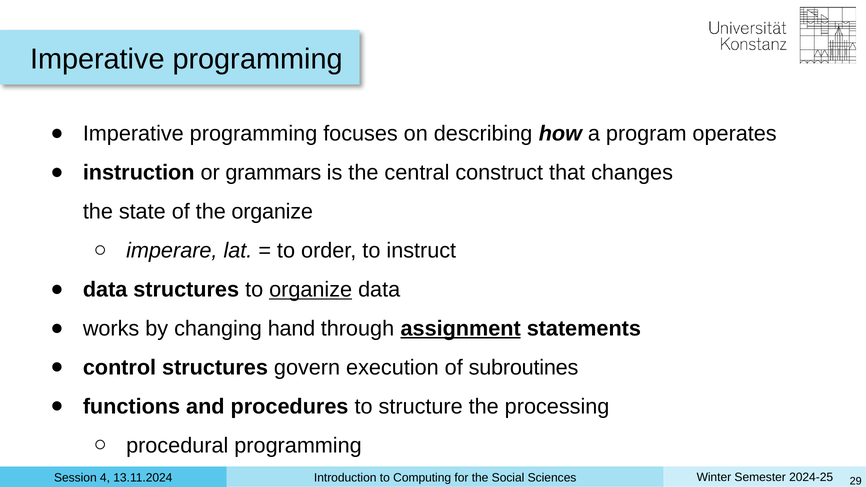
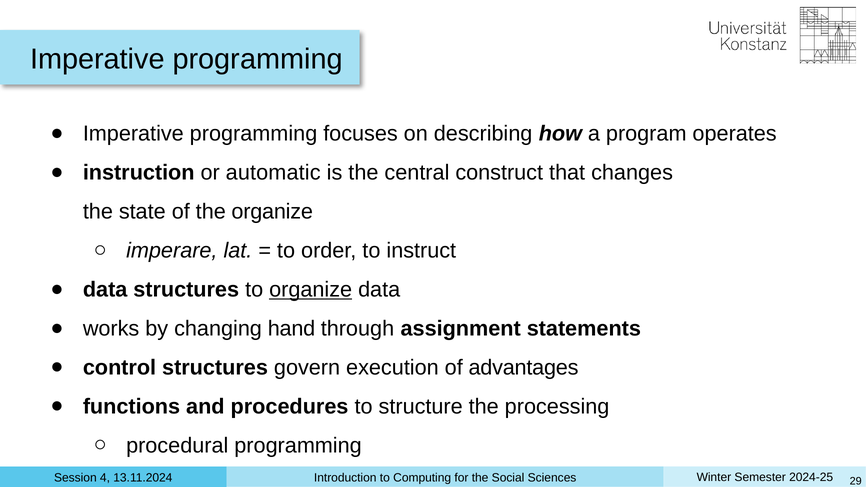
grammars: grammars -> automatic (273, 173)
assignment underline: present -> none (461, 329)
subroutines: subroutines -> advantages (524, 368)
